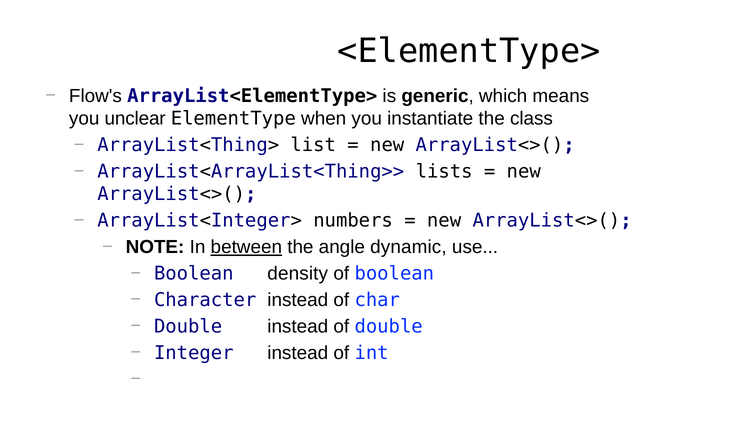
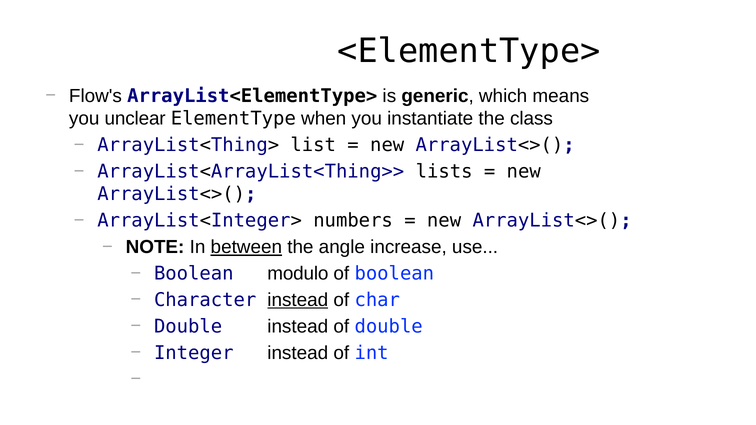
dynamic: dynamic -> increase (409, 247)
density: density -> modulo (298, 274)
instead underline: none -> present (298, 300)
